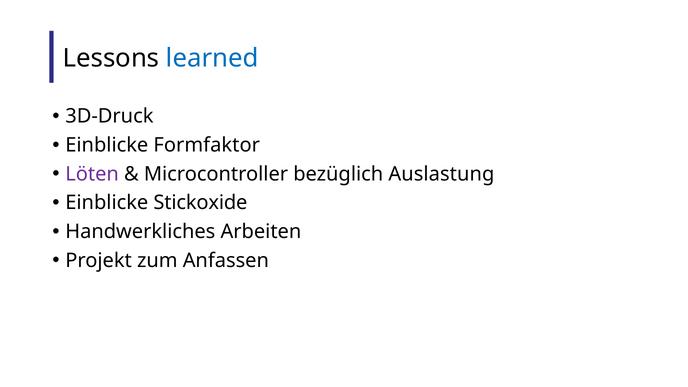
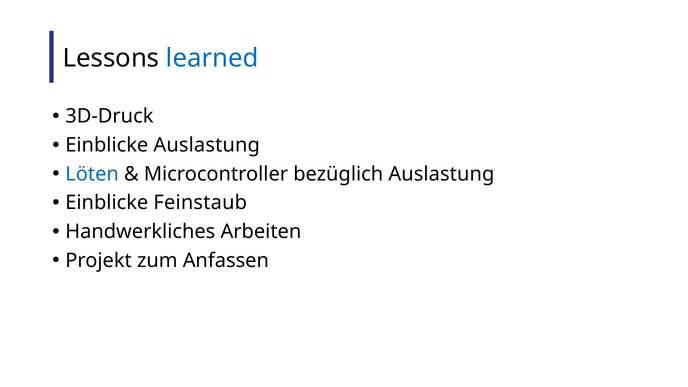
Einblicke Formfaktor: Formfaktor -> Auslastung (207, 145)
Löten colour: purple -> blue (92, 174)
Stickoxide: Stickoxide -> Feinstaub (200, 203)
